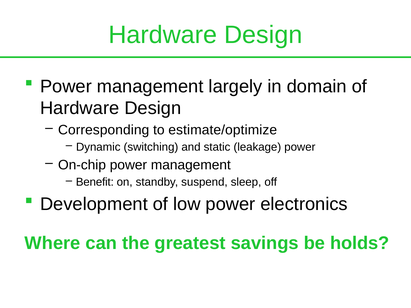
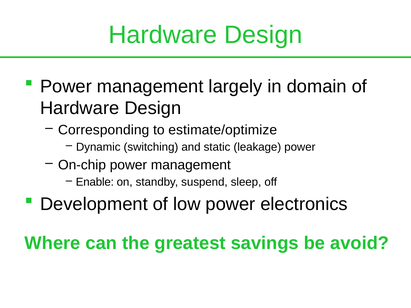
Benefit: Benefit -> Enable (95, 182)
holds: holds -> avoid (360, 243)
